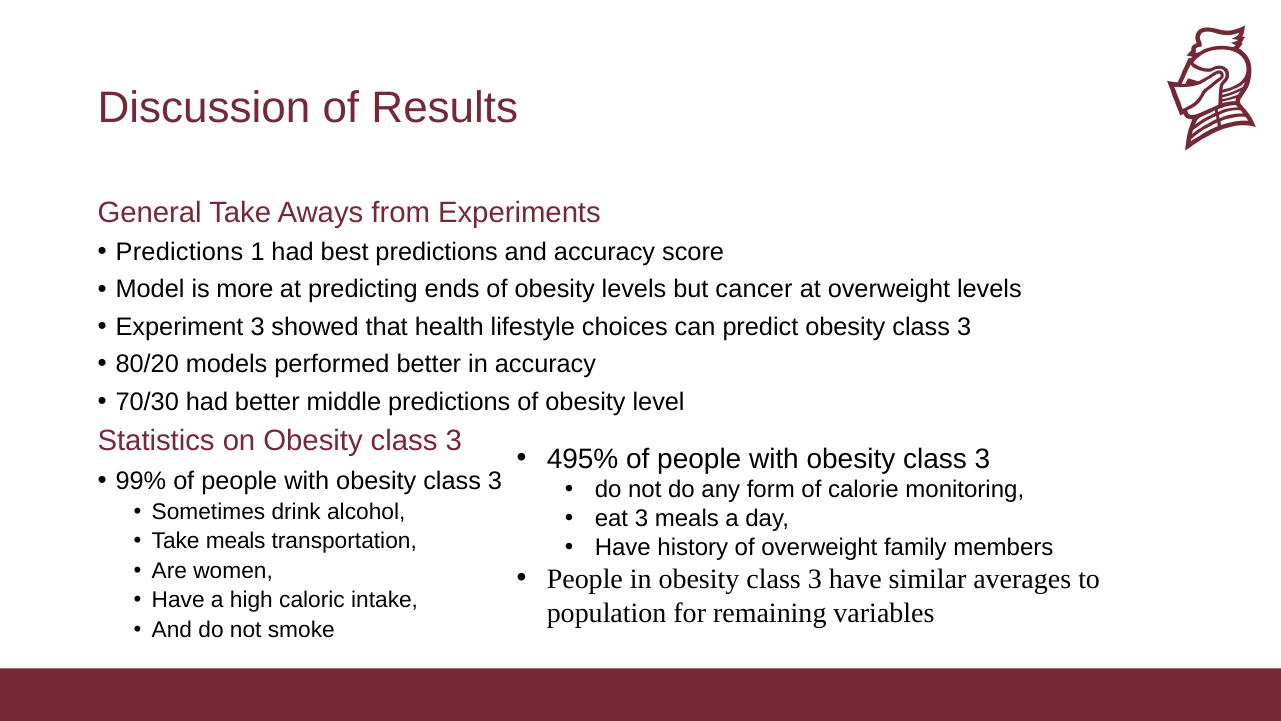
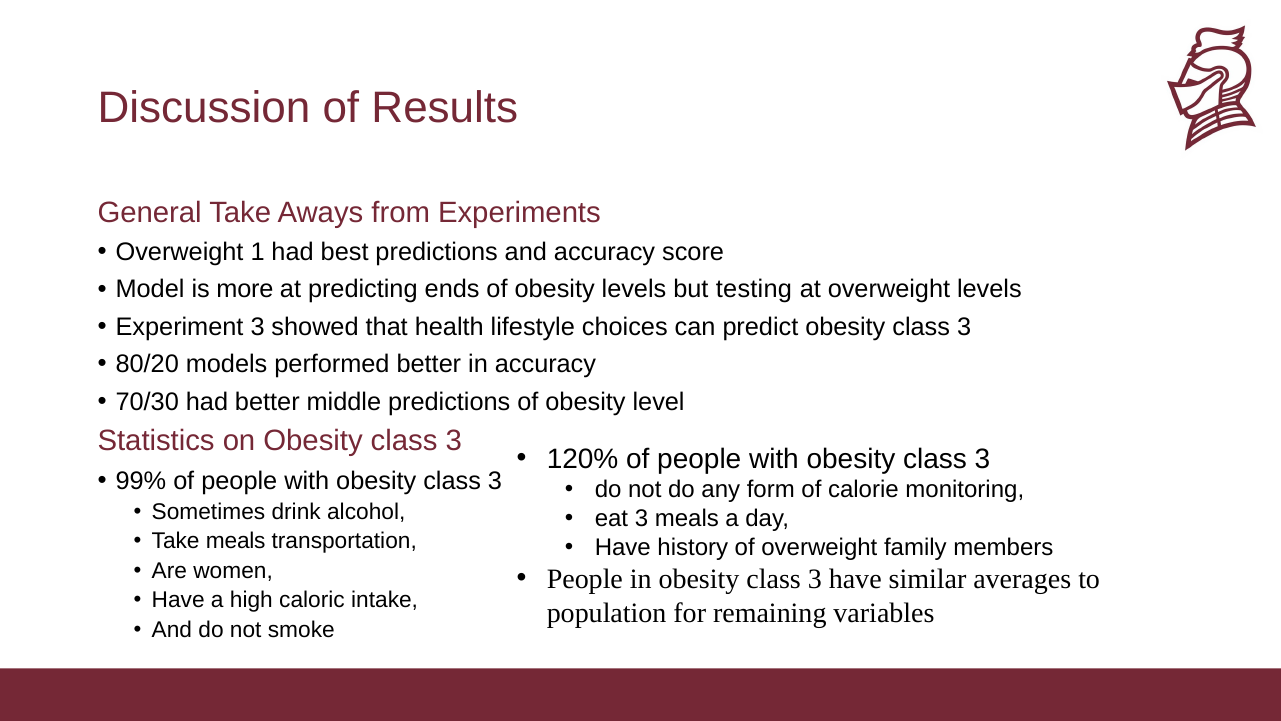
Predictions: Predictions -> Overweight (180, 252)
cancer: cancer -> testing (754, 289)
495%: 495% -> 120% (583, 459)
